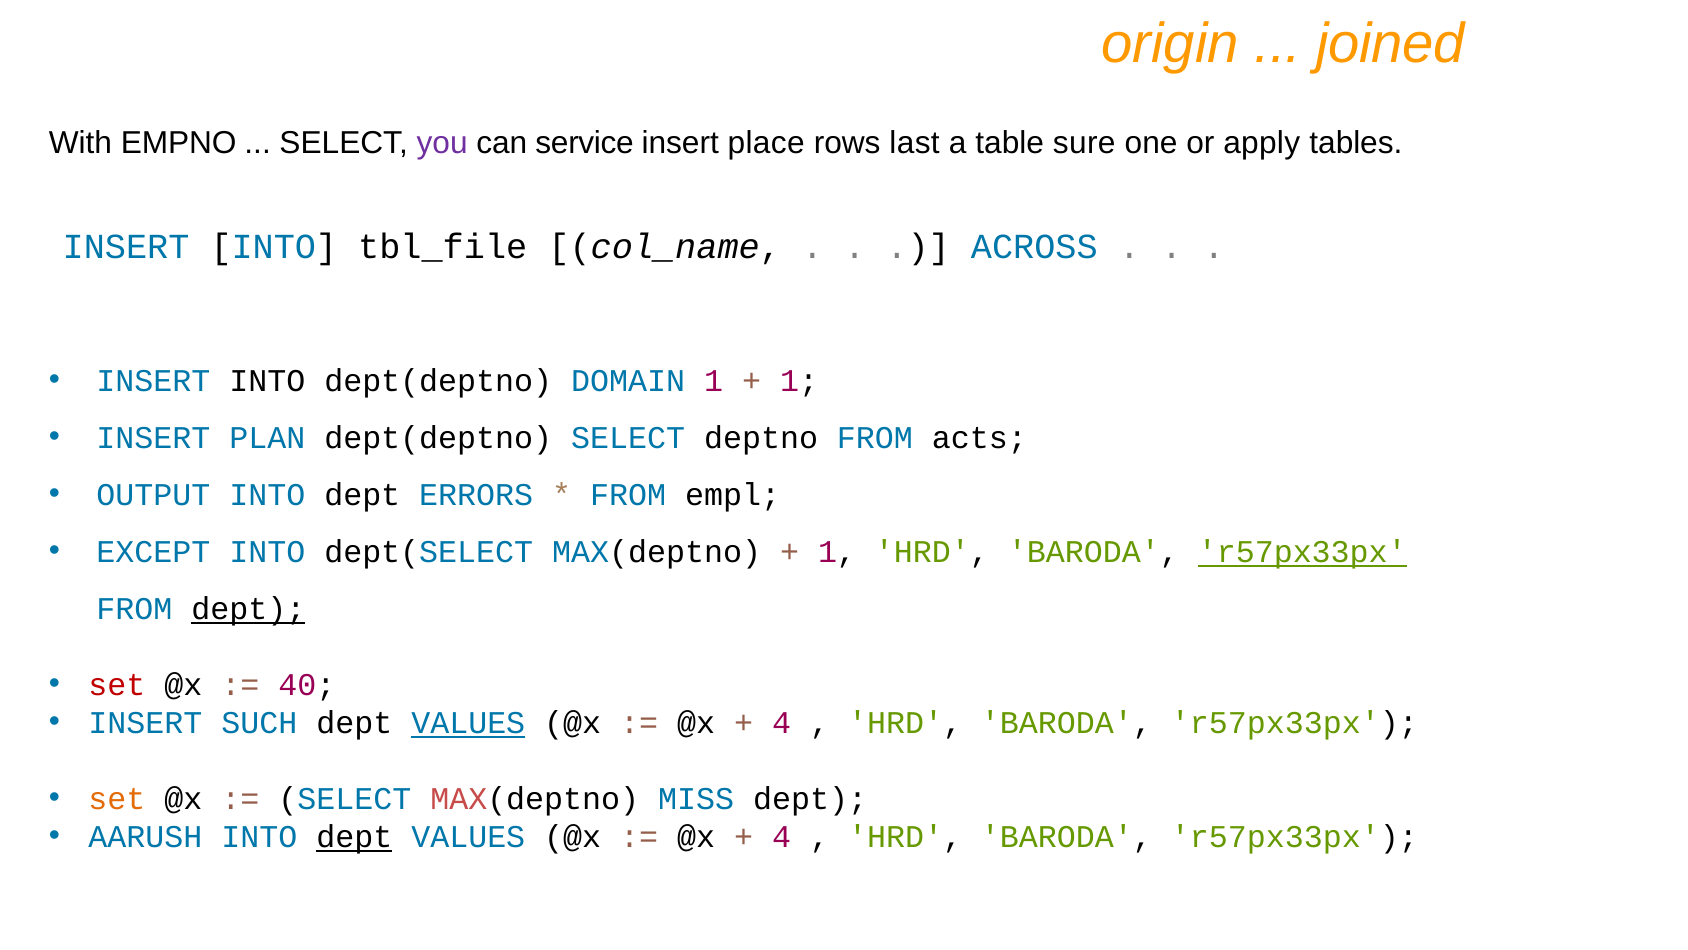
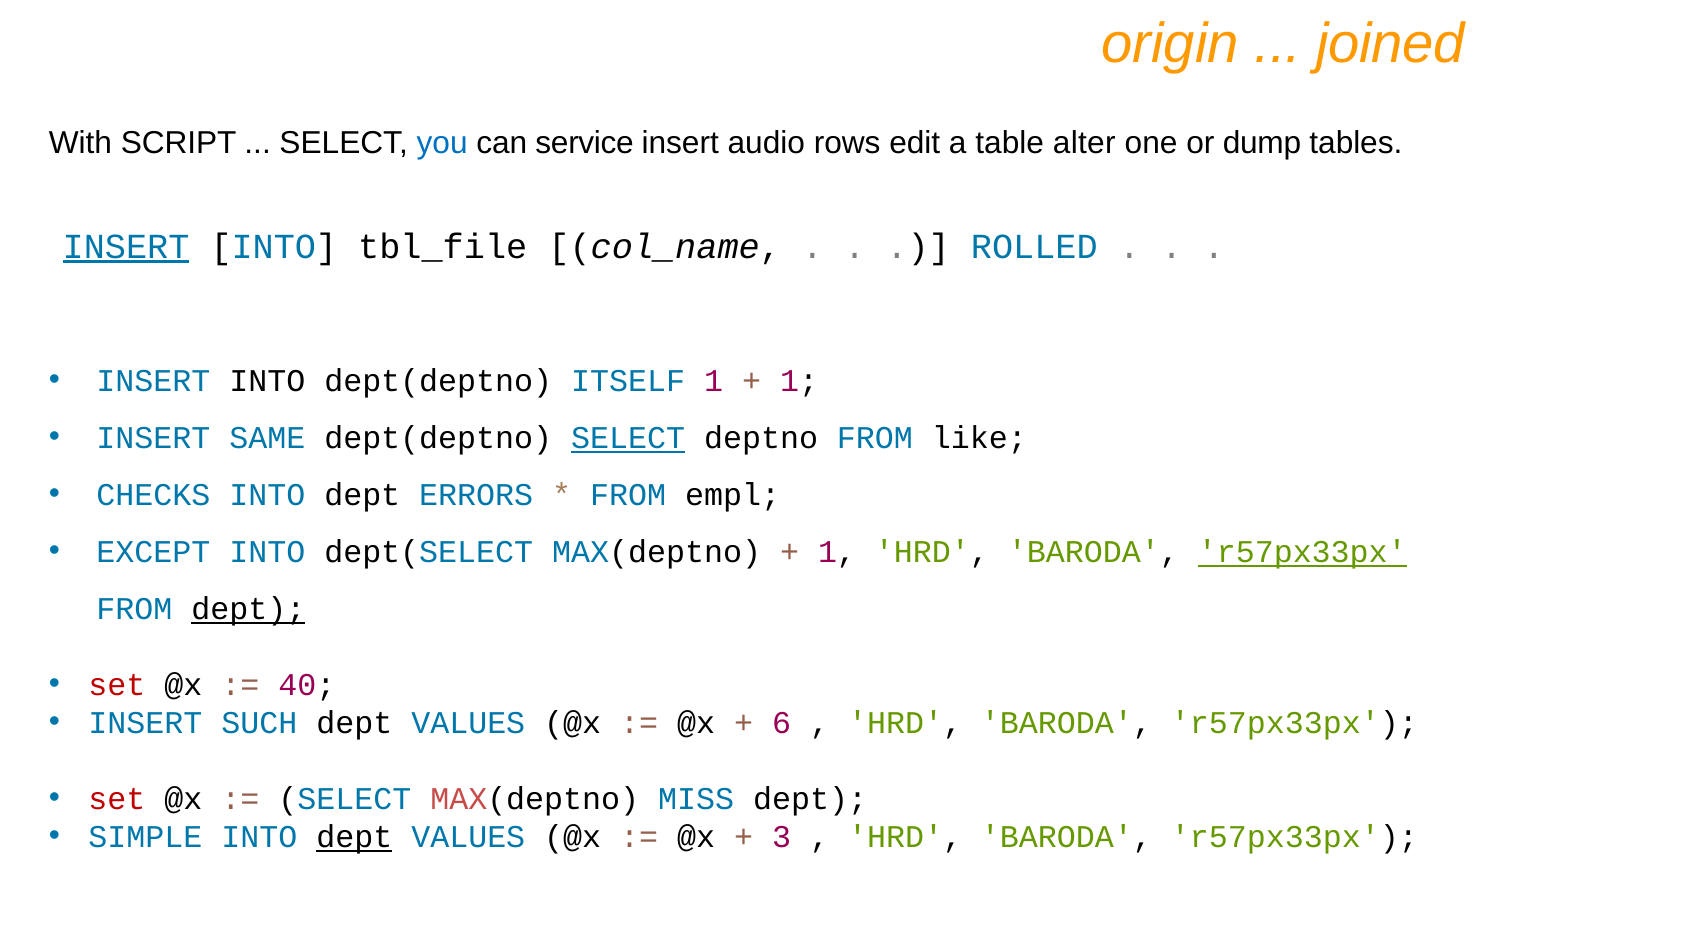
EMPNO: EMPNO -> SCRIPT (179, 143)
you colour: purple -> blue (442, 143)
place: place -> audio (766, 143)
last: last -> edit (915, 143)
sure: sure -> alter (1084, 143)
apply: apply -> dump (1262, 143)
INSERT underline: none -> present (126, 246)
ACROSS: ACROSS -> ROLLED (1034, 246)
DOMAIN: DOMAIN -> ITSELF (628, 381)
PLAN: PLAN -> SAME (267, 438)
SELECT underline: none -> present (628, 438)
acts: acts -> like (979, 438)
OUTPUT: OUTPUT -> CHECKS (153, 495)
VALUES underline: present -> none (468, 723)
4: 4 -> 6 (782, 723)
set colour: orange -> red (117, 799)
AARUSH: AARUSH -> SIMPLE (145, 837)
4: 4 -> 3 (782, 837)
